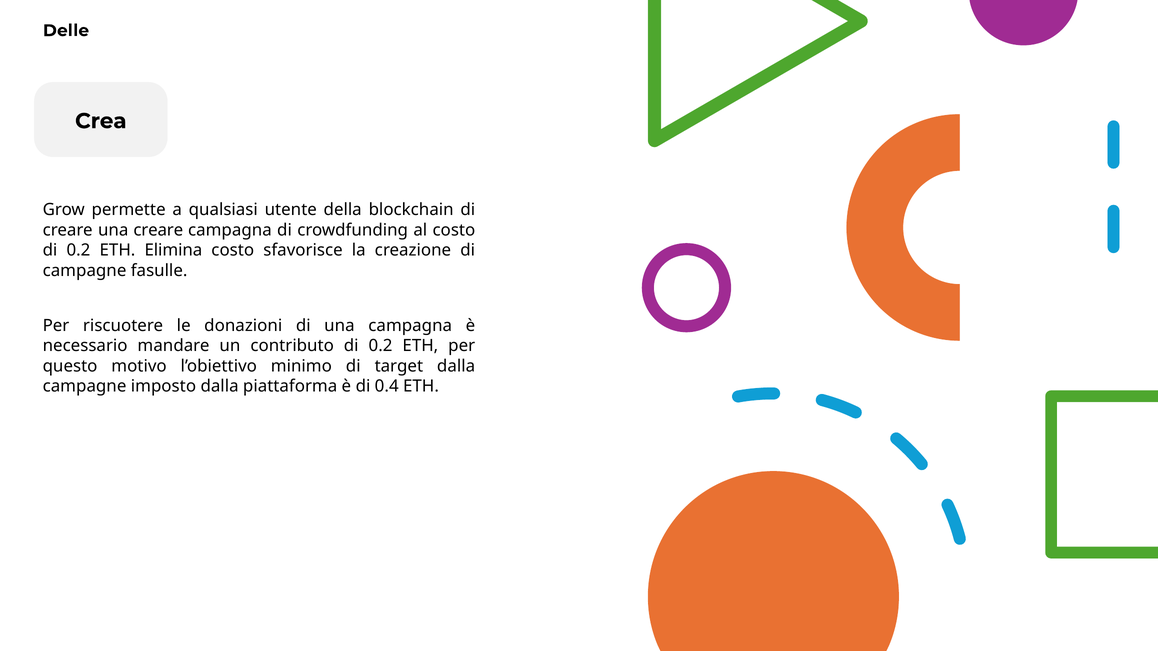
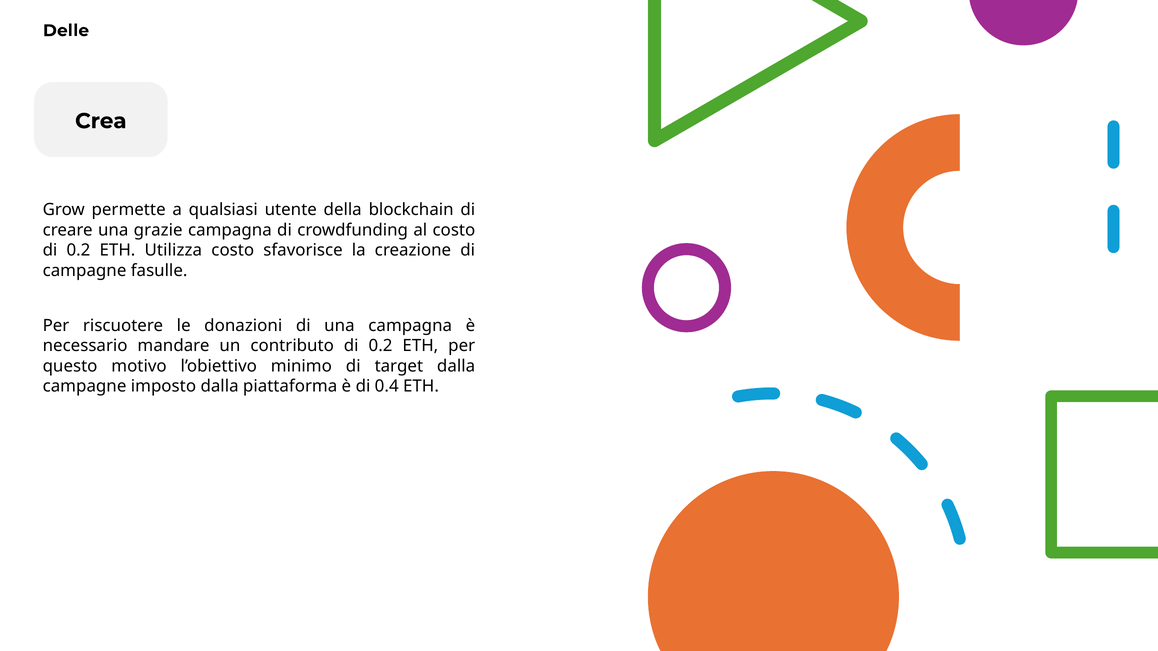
una creare: creare -> grazie (158, 230)
Elimina: Elimina -> Utilizza (173, 250)
